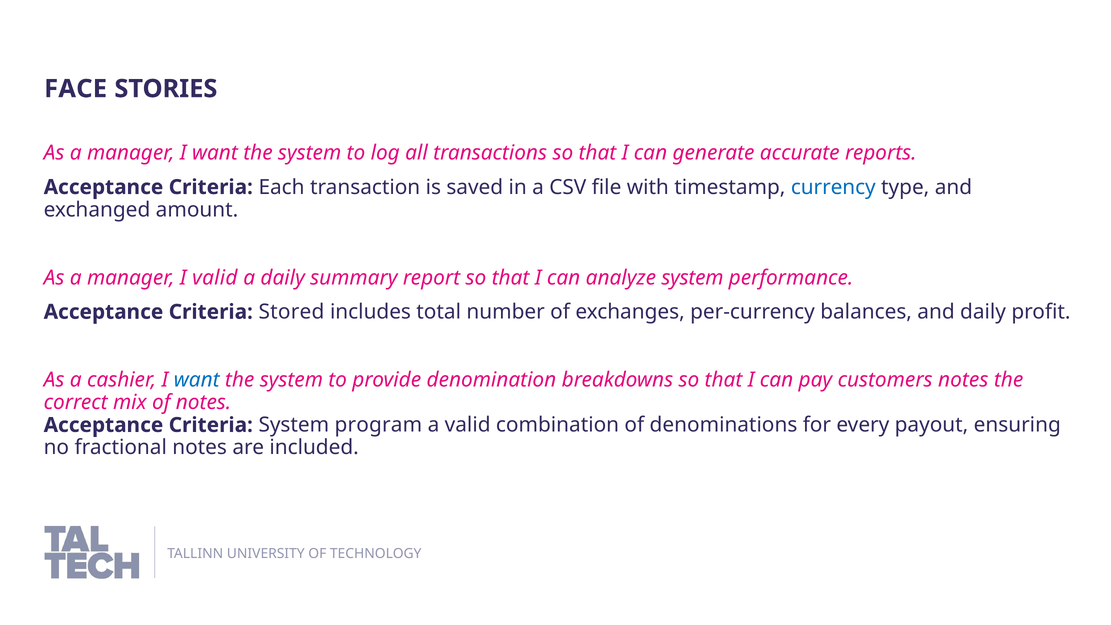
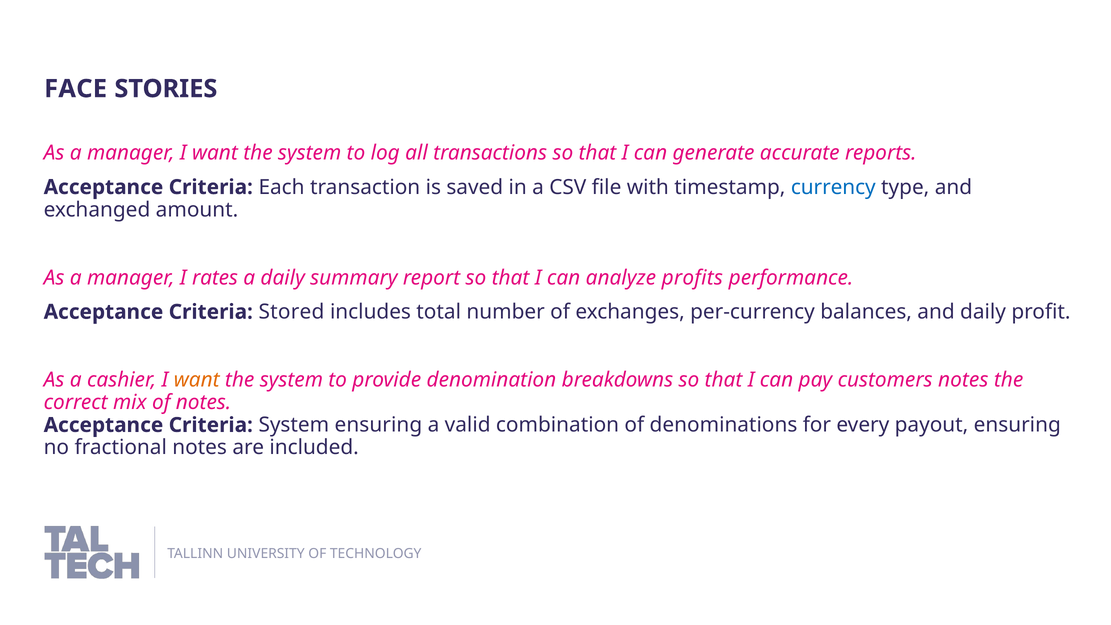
I valid: valid -> rates (215, 278)
analyze system: system -> profits (692, 278)
want colour: blue -> orange (197, 380)
System program: program -> ensuring (378, 425)
